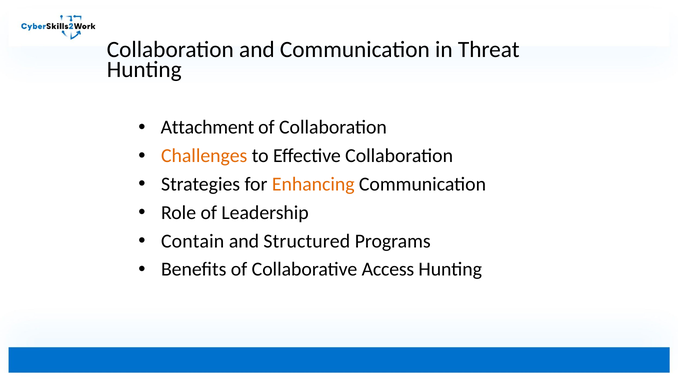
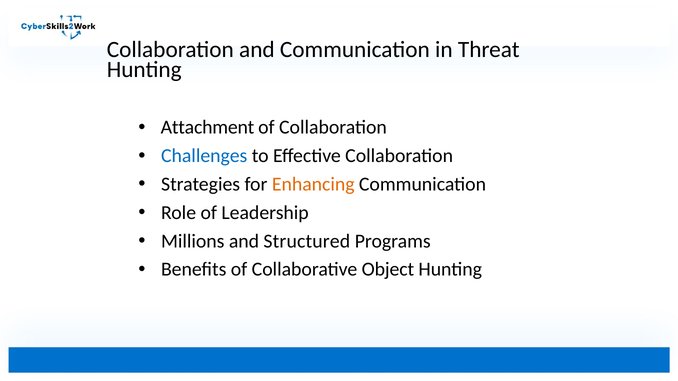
Challenges colour: orange -> blue (204, 156)
Contain: Contain -> Millions (193, 241)
Access: Access -> Object (388, 270)
